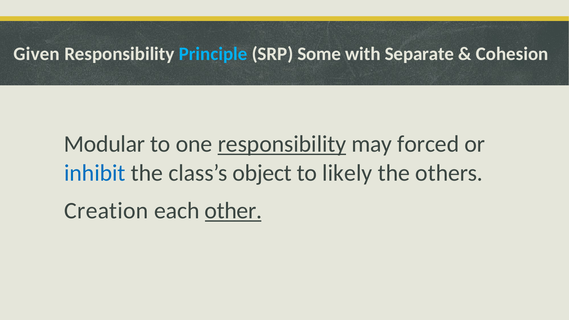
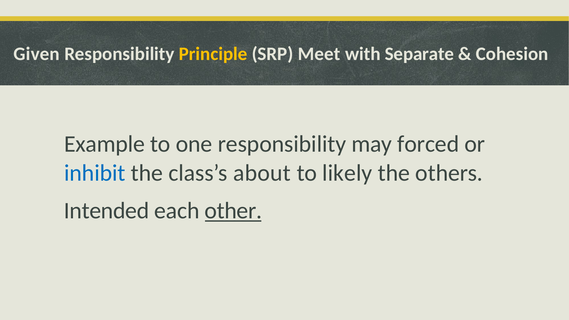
Principle colour: light blue -> yellow (213, 54)
Some: Some -> Meet (319, 54)
Modular: Modular -> Example (105, 144)
responsibility underline: present -> none (282, 144)
object: object -> about (262, 173)
Creation: Creation -> Intended (107, 211)
